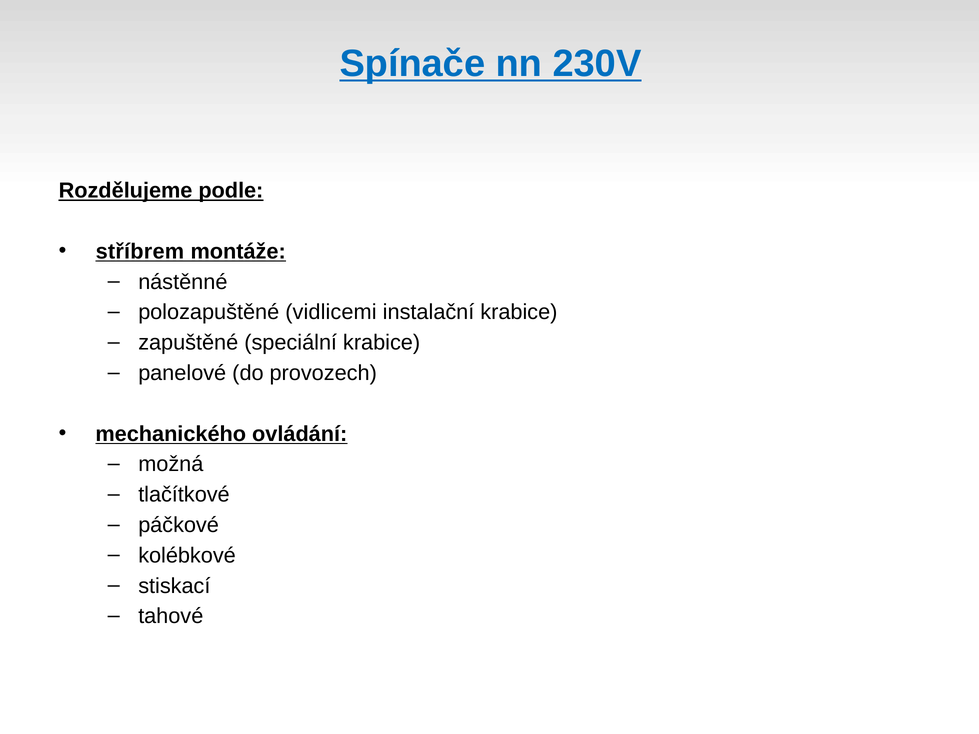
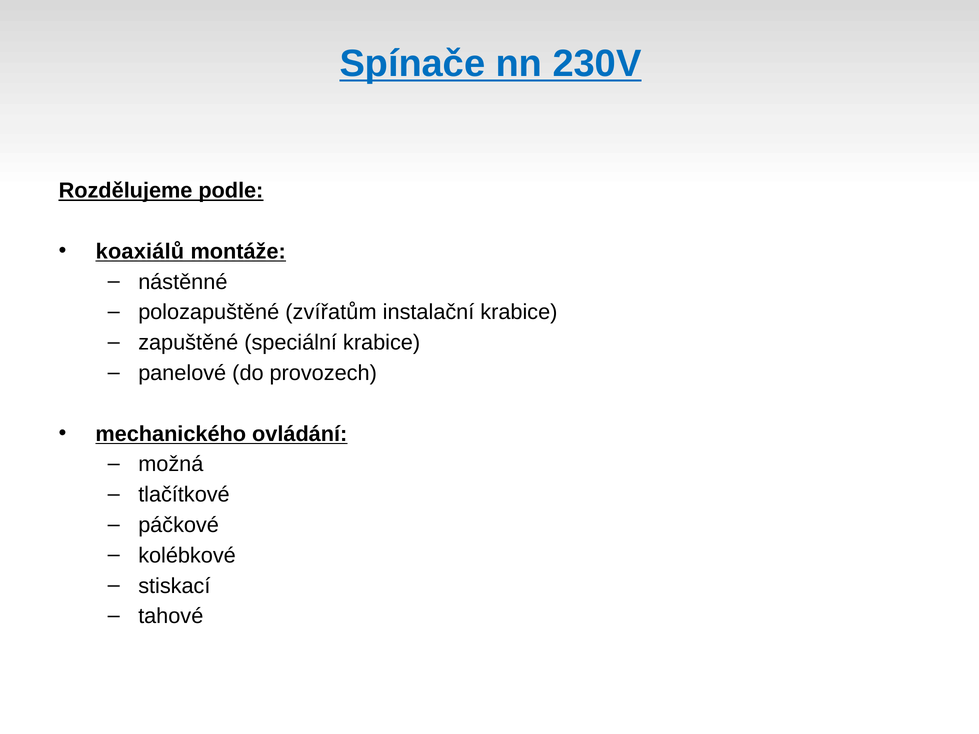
stříbrem: stříbrem -> koaxiálů (140, 252)
vidlicemi: vidlicemi -> zvířatům (331, 312)
